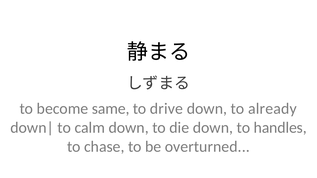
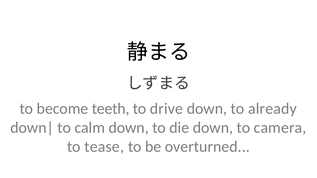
same: same -> teeth (111, 109)
handles: handles -> camera (280, 128)
chase: chase -> tease (104, 147)
